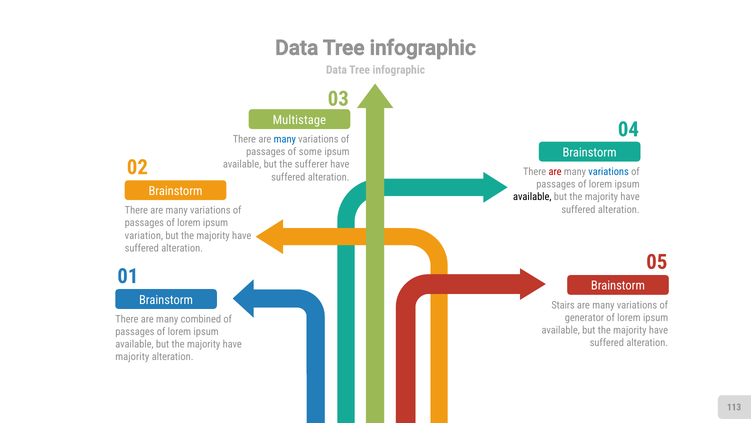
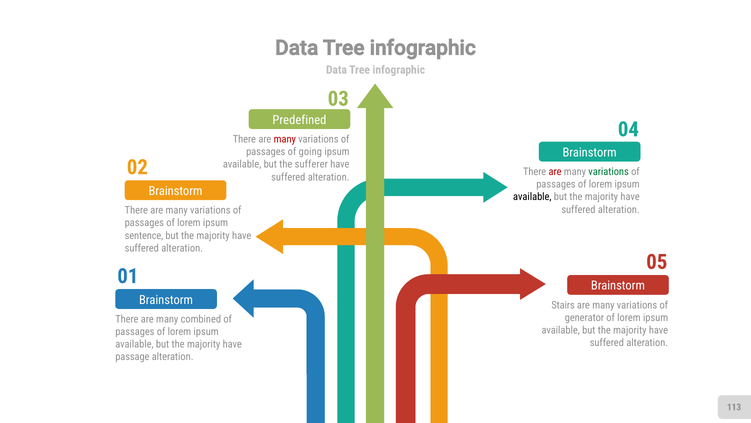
Multistage: Multistage -> Predefined (299, 120)
many colour: blue -> red (285, 139)
some: some -> going (310, 152)
variations colour: blue -> green (609, 172)
variation: variation -> sentence (144, 235)
majority: majority -> passage (132, 357)
